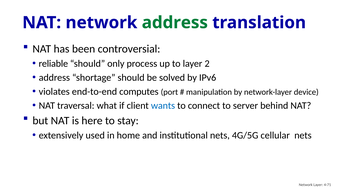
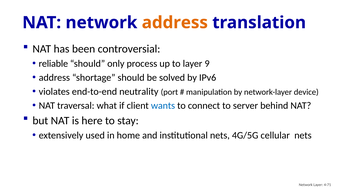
address colour: green -> orange (175, 23)
2: 2 -> 9 (207, 64)
computes: computes -> neutrality (139, 92)
